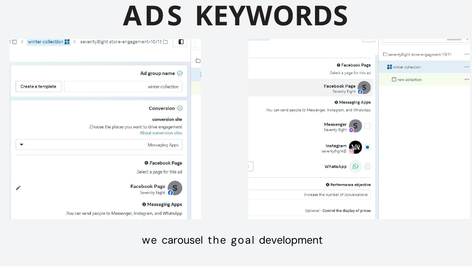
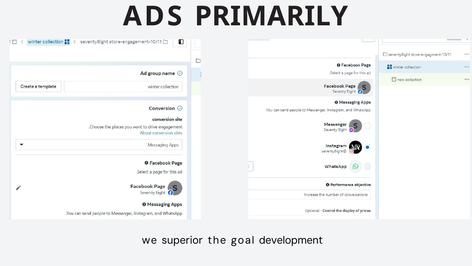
KEYWORDS: KEYWORDS -> PRIMARILY (271, 16)
carousel: carousel -> superior (182, 240)
